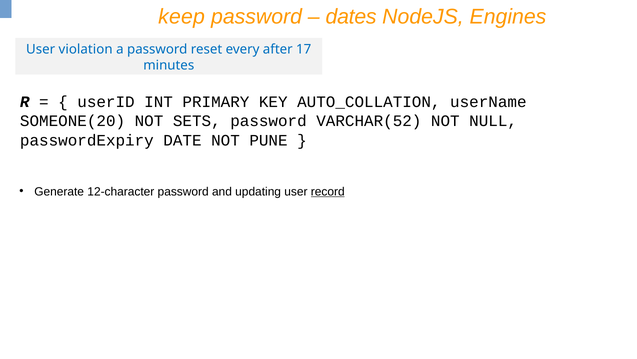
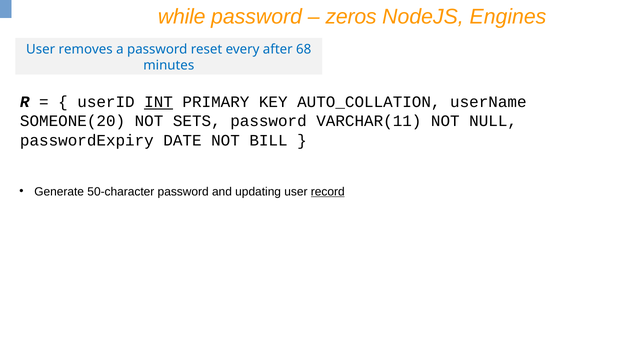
keep: keep -> while (182, 17)
dates: dates -> zeros (351, 17)
violation: violation -> removes (86, 49)
17: 17 -> 68 (304, 49)
INT underline: none -> present (159, 102)
VARCHAR(52: VARCHAR(52 -> VARCHAR(11 (369, 121)
PUNE: PUNE -> BILL (268, 140)
12-character: 12-character -> 50-character (121, 191)
